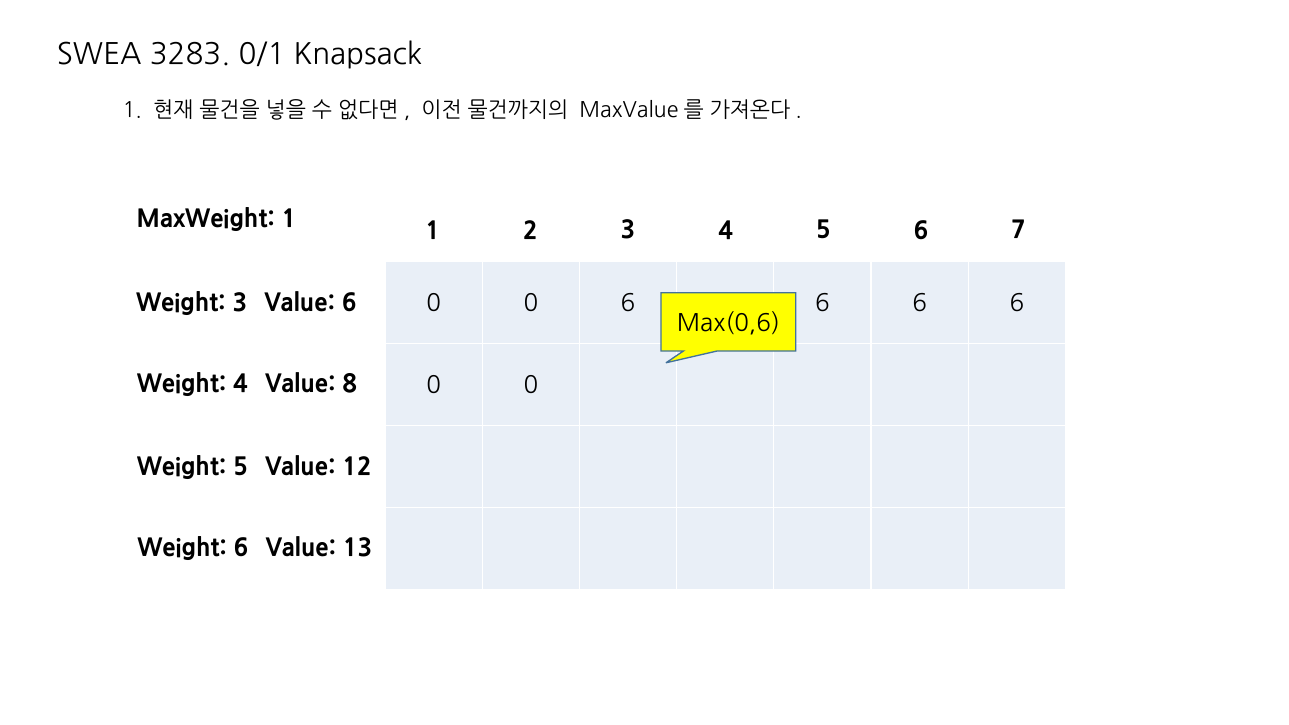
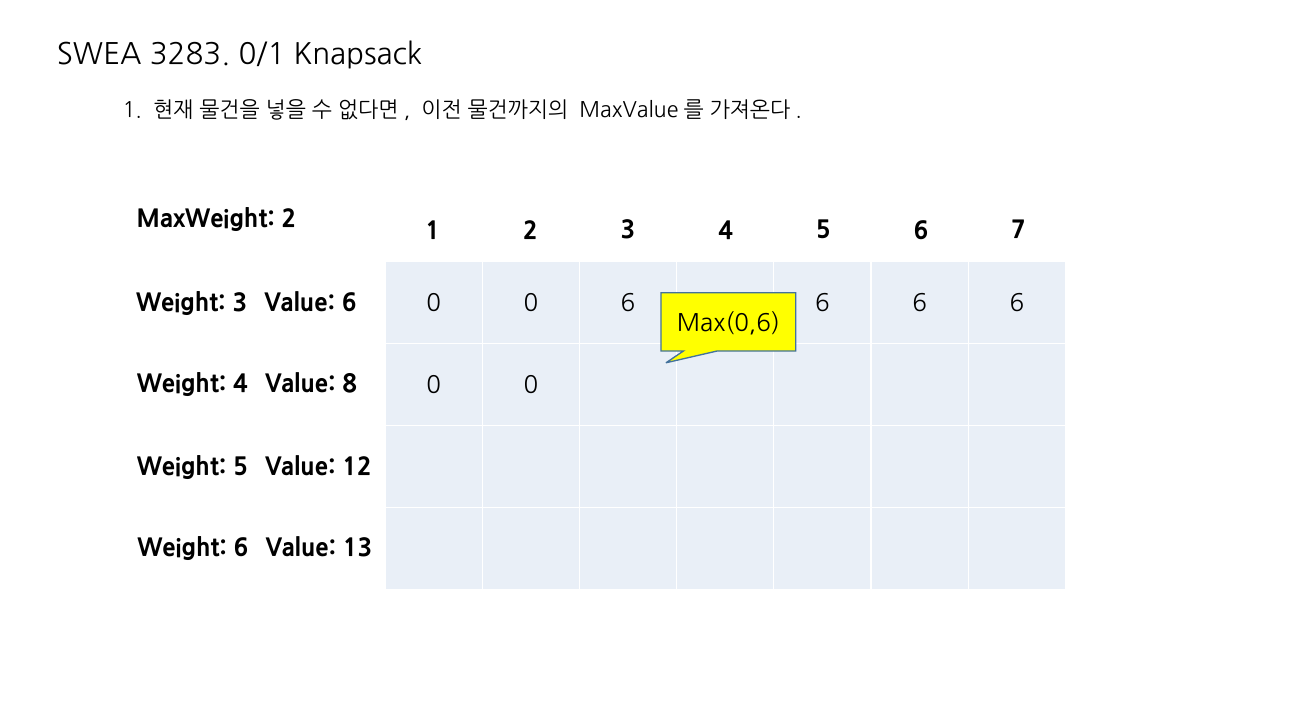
MaxWeight 1: 1 -> 2 (289, 219)
